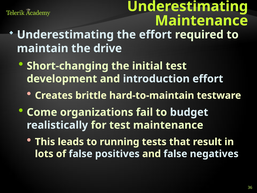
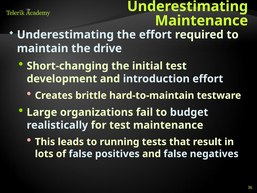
Come: Come -> Large (42, 112)
